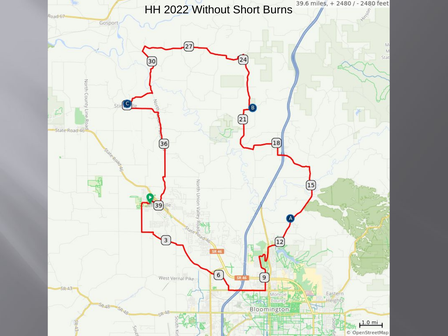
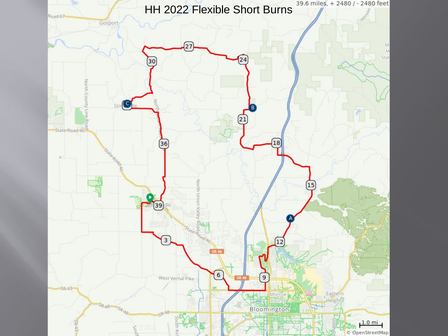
Without: Without -> Flexible (211, 10)
